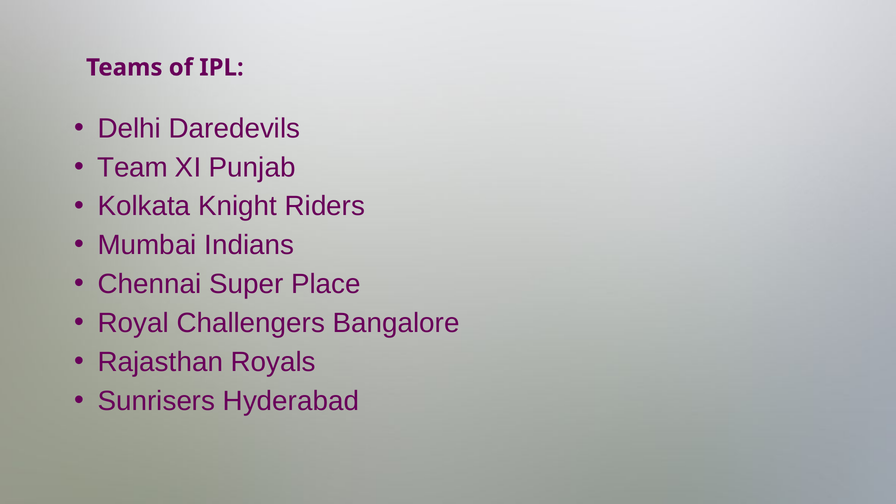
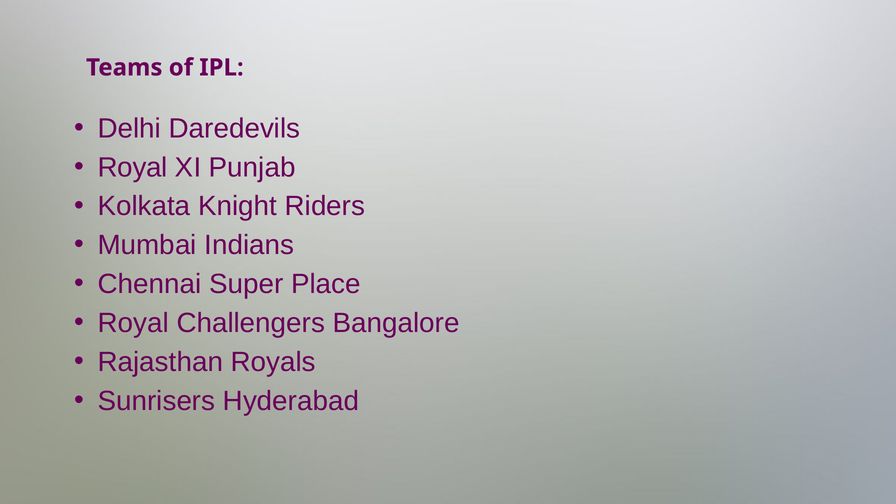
Team: Team -> Royal (133, 167)
